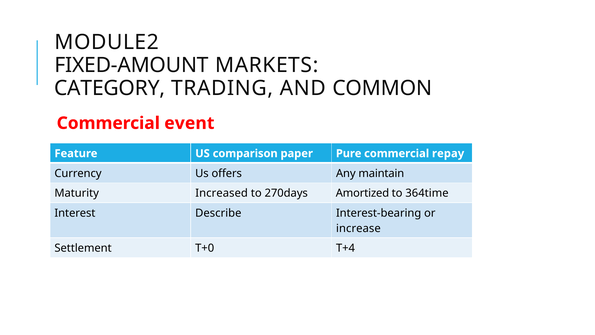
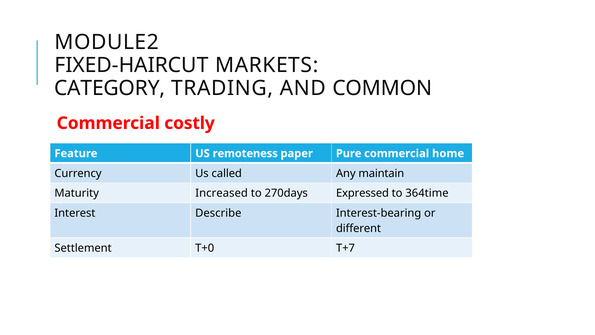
FIXED-AMOUNT: FIXED-AMOUNT -> FIXED-HAIRCUT (131, 65)
event: event -> costly (190, 123)
comparison: comparison -> remoteness (245, 153)
repay: repay -> home (448, 153)
offers: offers -> called (227, 173)
Amortized: Amortized -> Expressed (362, 193)
increase: increase -> different (358, 228)
T+4: T+4 -> T+7 (345, 248)
